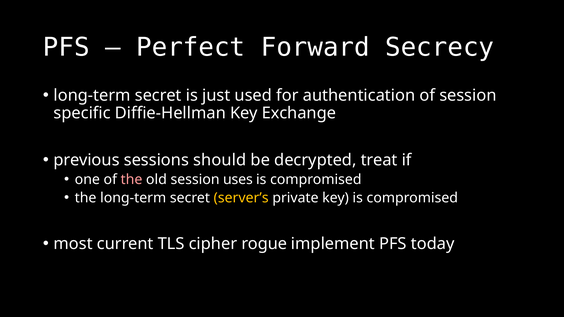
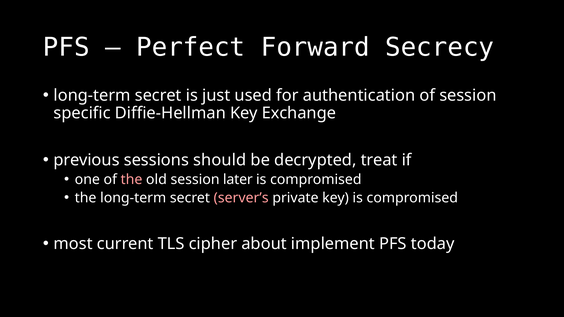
uses: uses -> later (238, 180)
server’s colour: yellow -> pink (241, 198)
rogue: rogue -> about (264, 244)
